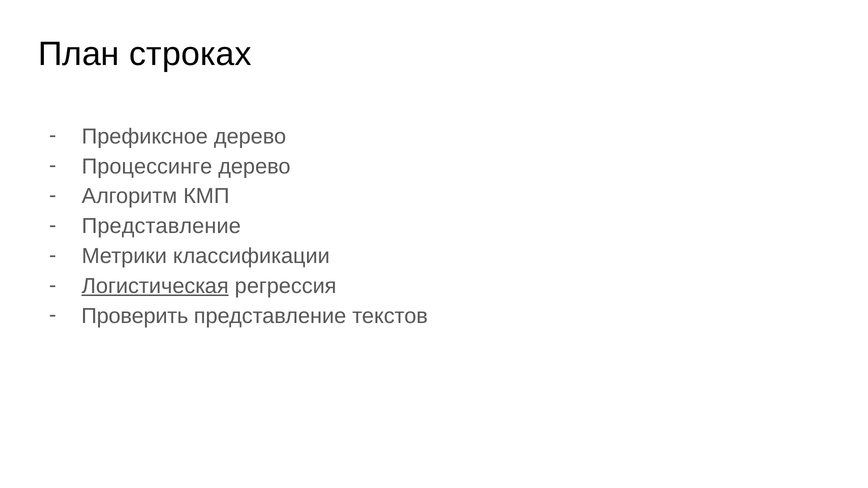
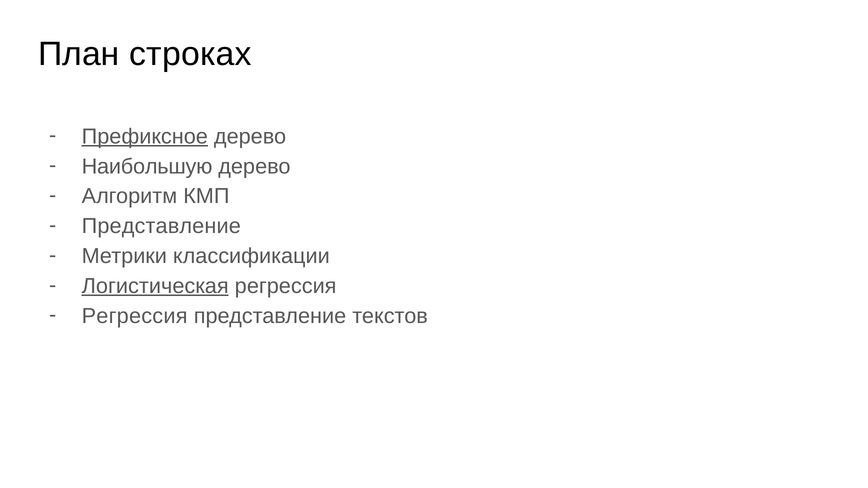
Префиксное underline: none -> present (145, 137)
Процессинге: Процессинге -> Наибольшую (147, 166)
Проверить: Проверить -> Регрессия (135, 316)
